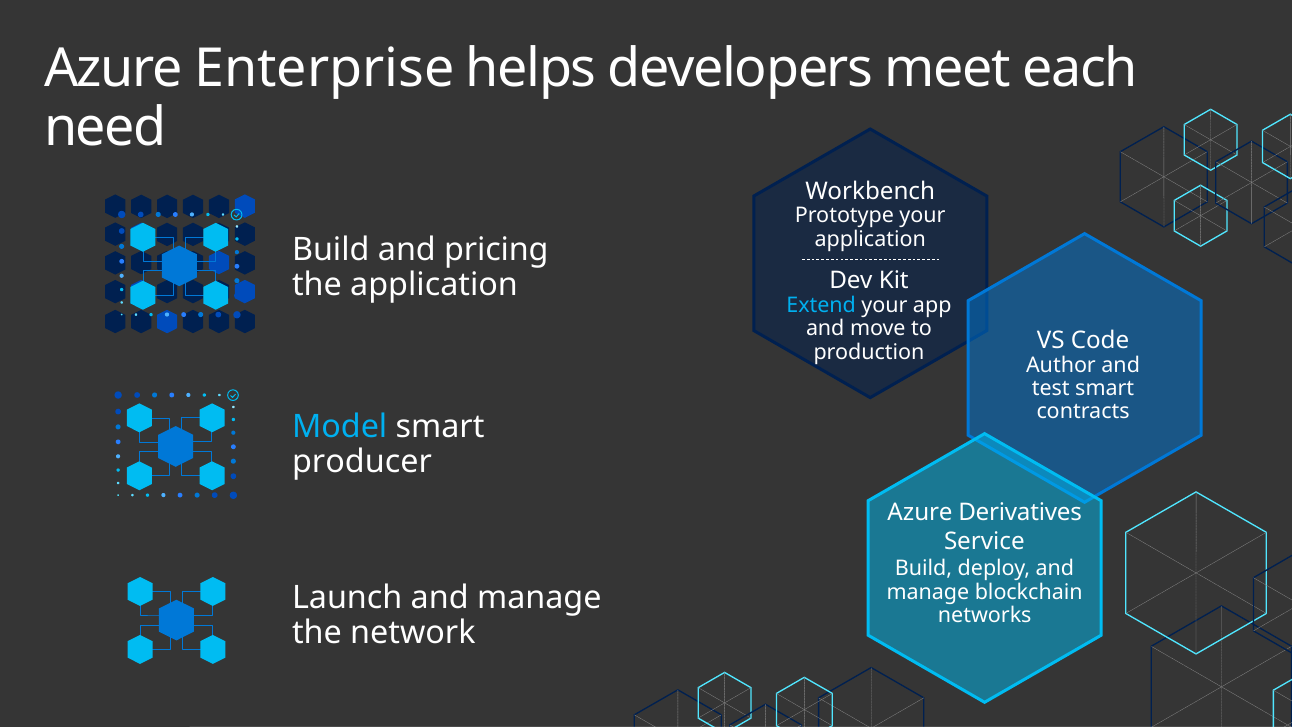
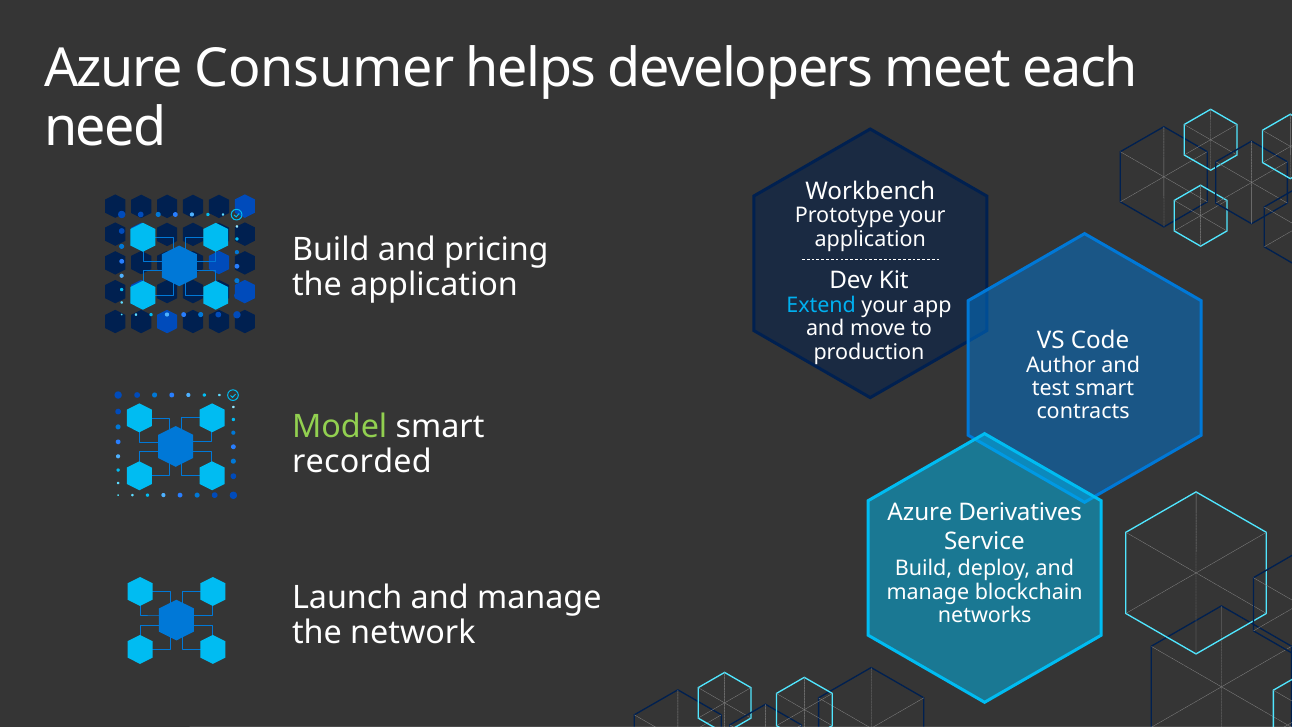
Enterprise: Enterprise -> Consumer (325, 69)
Model colour: light blue -> light green (340, 427)
producer: producer -> recorded (362, 462)
